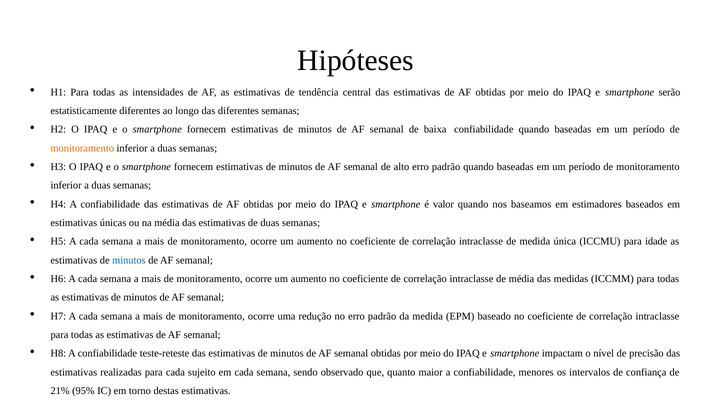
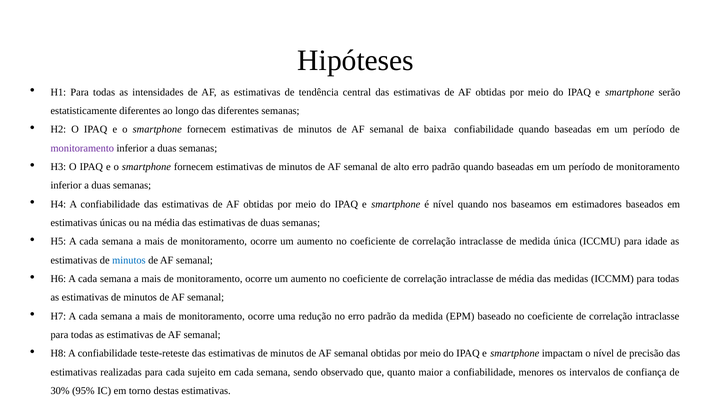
monitoramento colour: orange -> purple (82, 148)
é valor: valor -> nível (443, 204)
21%: 21% -> 30% (60, 391)
